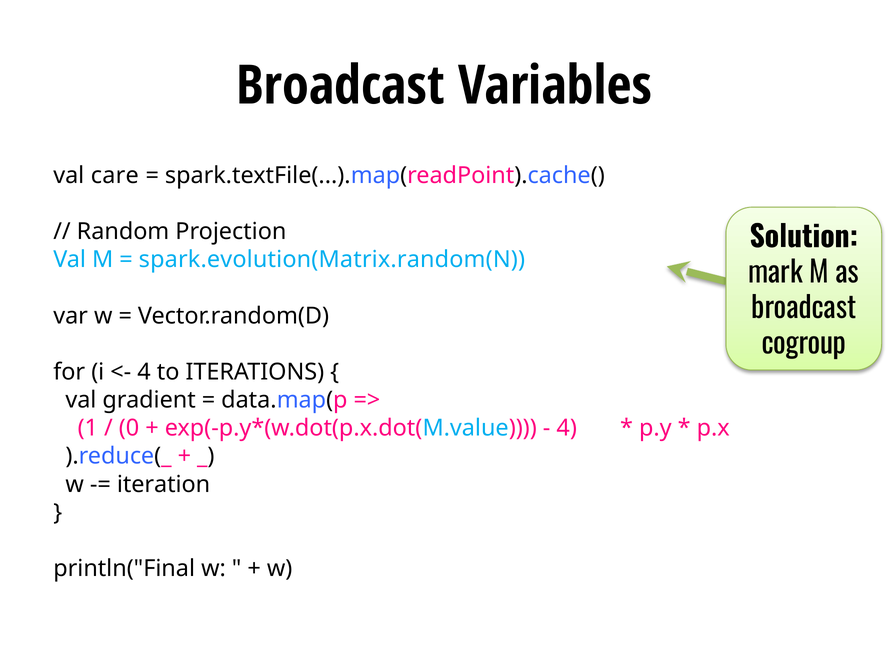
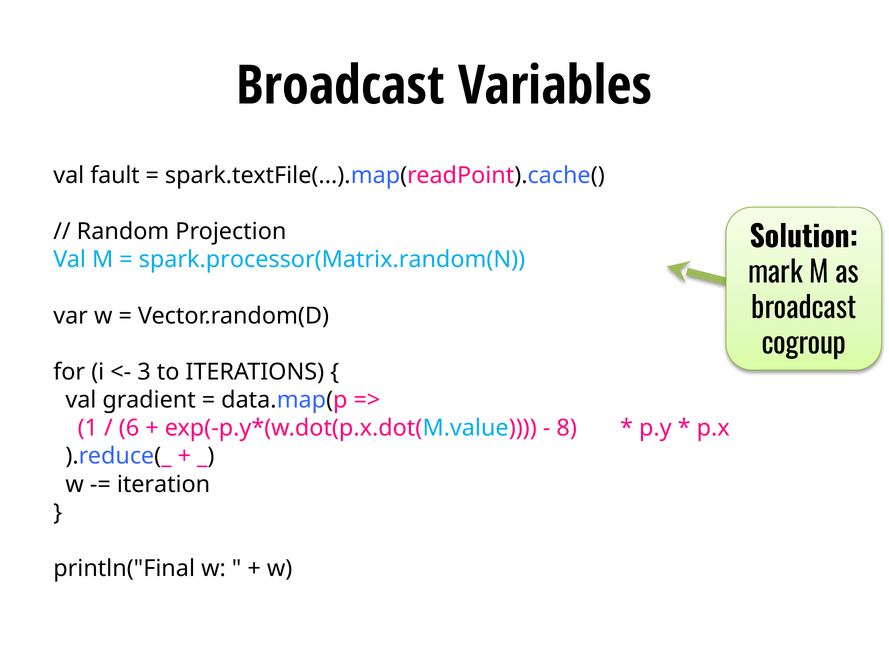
care: care -> fault (115, 176)
spark.evolution(Matrix.random(N: spark.evolution(Matrix.random(N -> spark.processor(Matrix.random(N (332, 260)
4: 4 -> 3 (144, 372)
0: 0 -> 6 (129, 429)
4: 4 -> 8 (567, 429)
